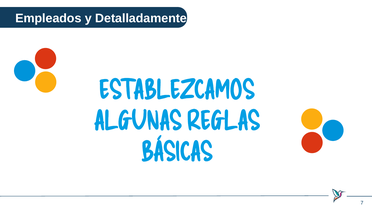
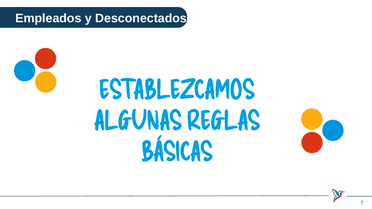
Detalladamente: Detalladamente -> Desconectados (141, 18)
